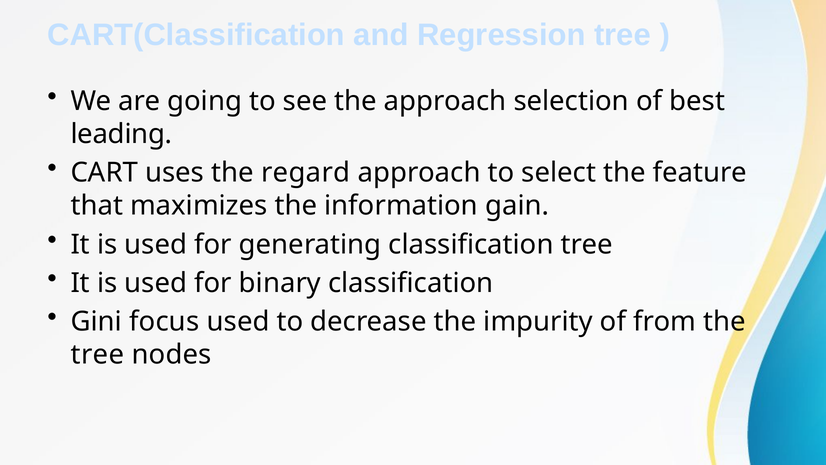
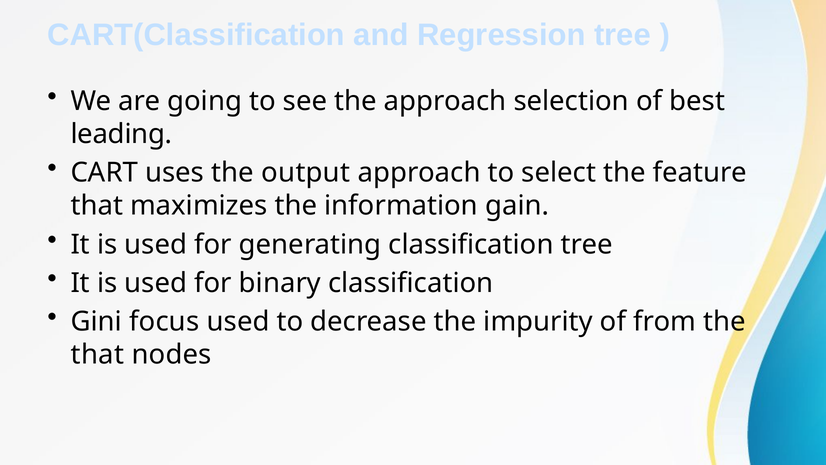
regard: regard -> output (306, 173)
tree: tree -> that (98, 354)
